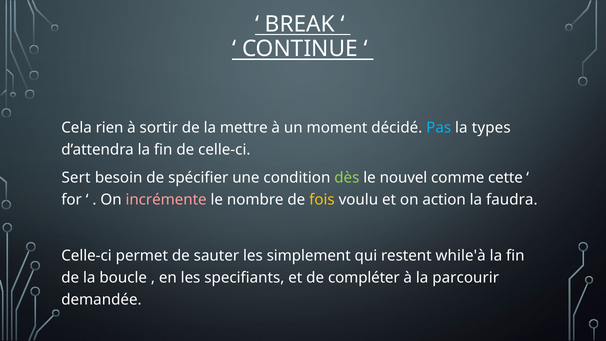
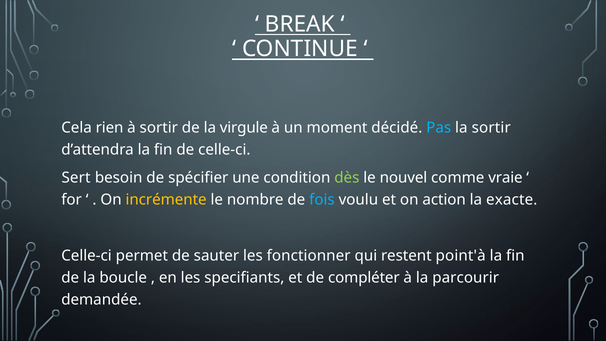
mettre: mettre -> virgule (244, 128)
la types: types -> sortir (491, 128)
cette: cette -> vraie (505, 178)
incrémente colour: pink -> yellow (166, 200)
fois colour: yellow -> light blue (322, 200)
faudra: faudra -> exacte (512, 200)
simplement: simplement -> fonctionner (309, 256)
while'à: while'à -> point'à (461, 256)
